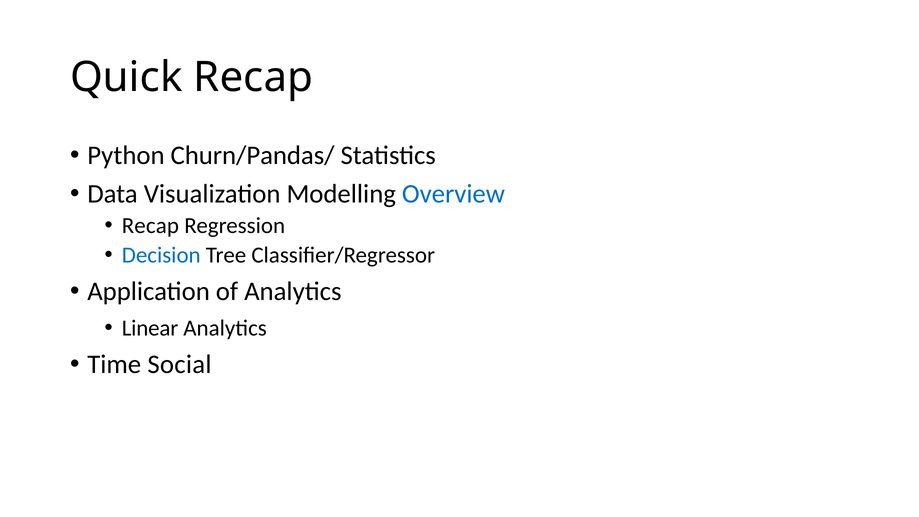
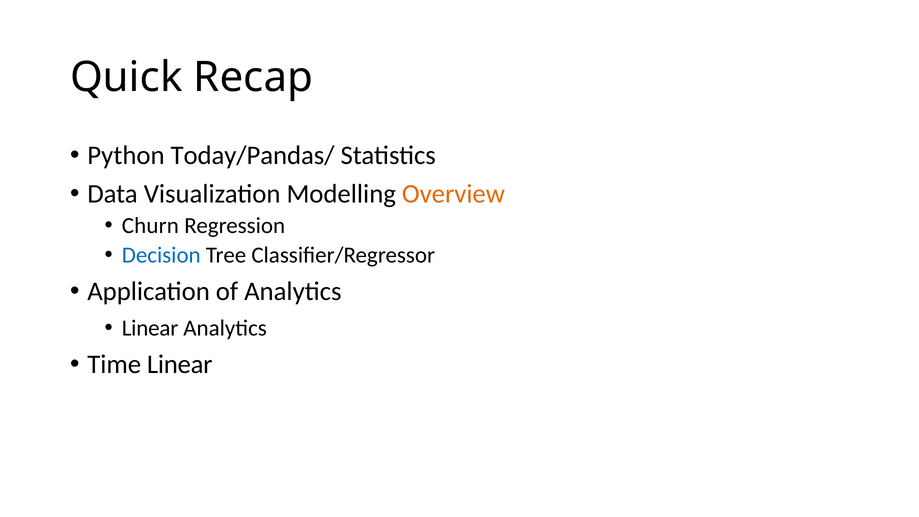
Churn/Pandas/: Churn/Pandas/ -> Today/Pandas/ (253, 155)
Overview colour: blue -> orange (453, 194)
Recap: Recap -> Churn (150, 225)
Time Social: Social -> Linear (180, 364)
